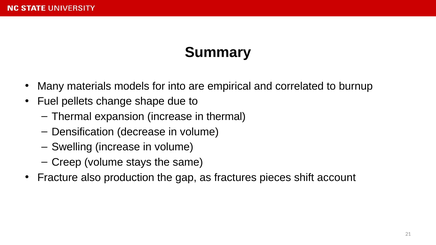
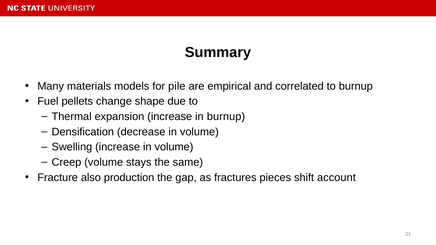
into: into -> pile (177, 86)
in thermal: thermal -> burnup (226, 117)
